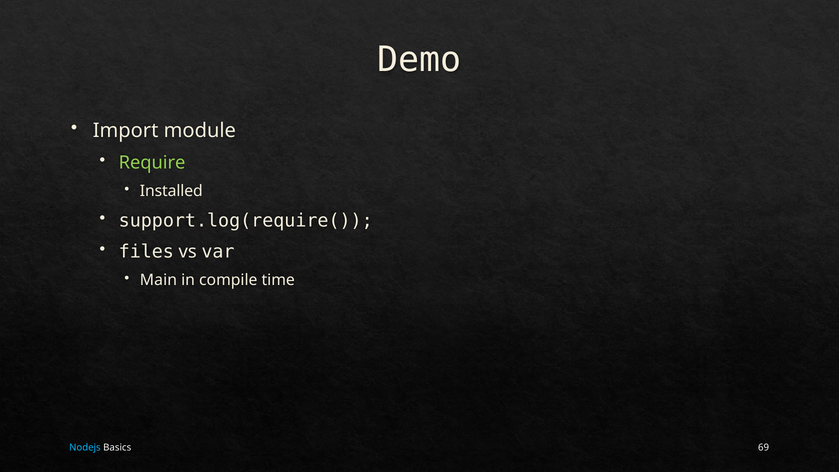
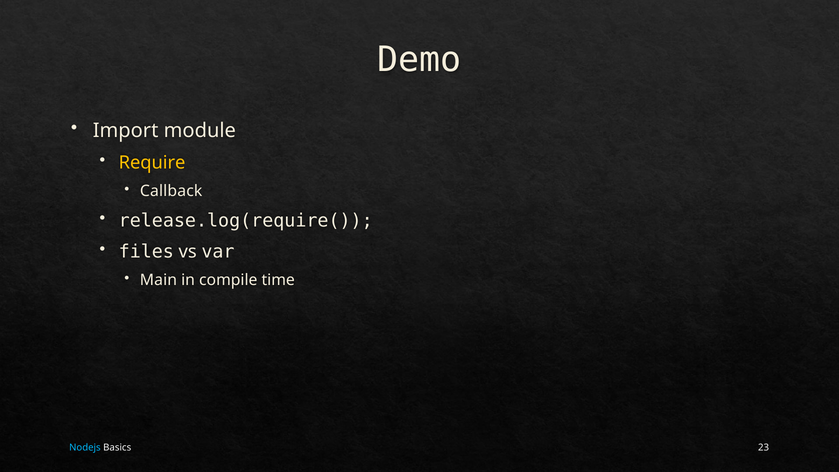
Require colour: light green -> yellow (152, 162)
Installed: Installed -> Callback (171, 191)
support.log(require(: support.log(require( -> release.log(require( (246, 221)
69: 69 -> 23 (764, 448)
